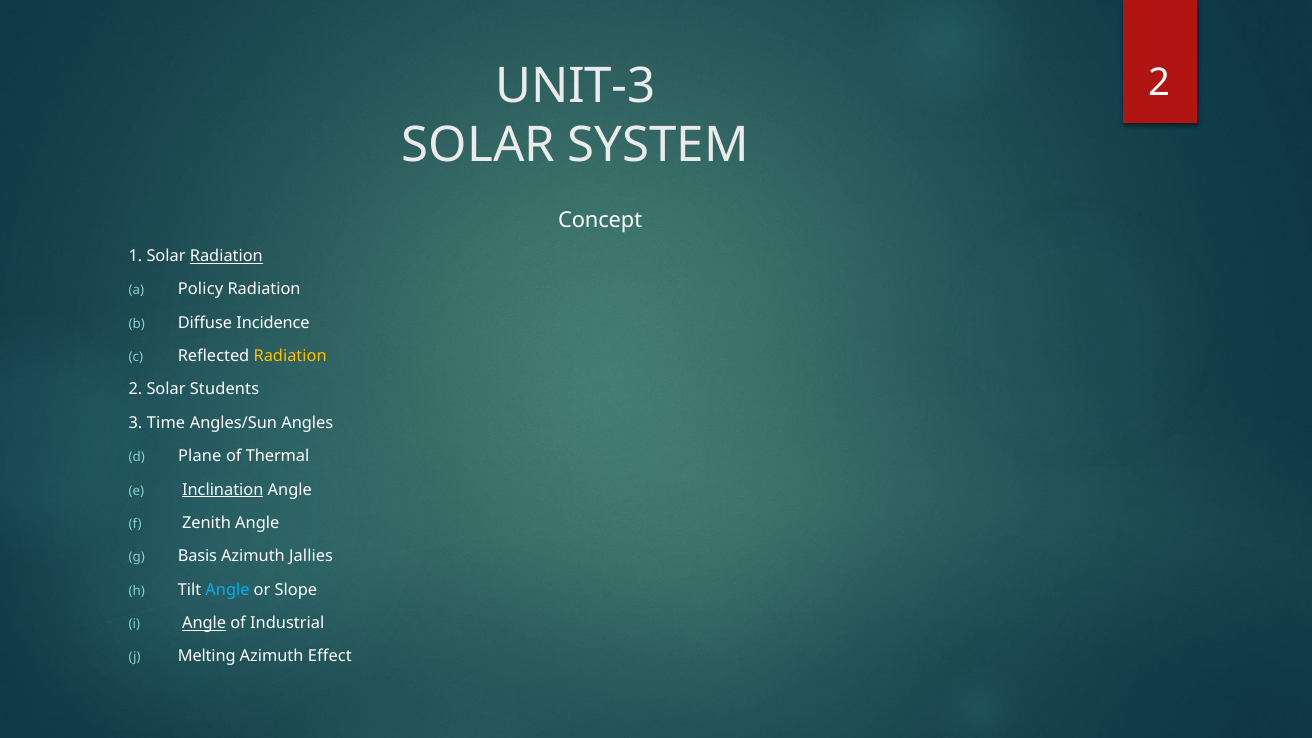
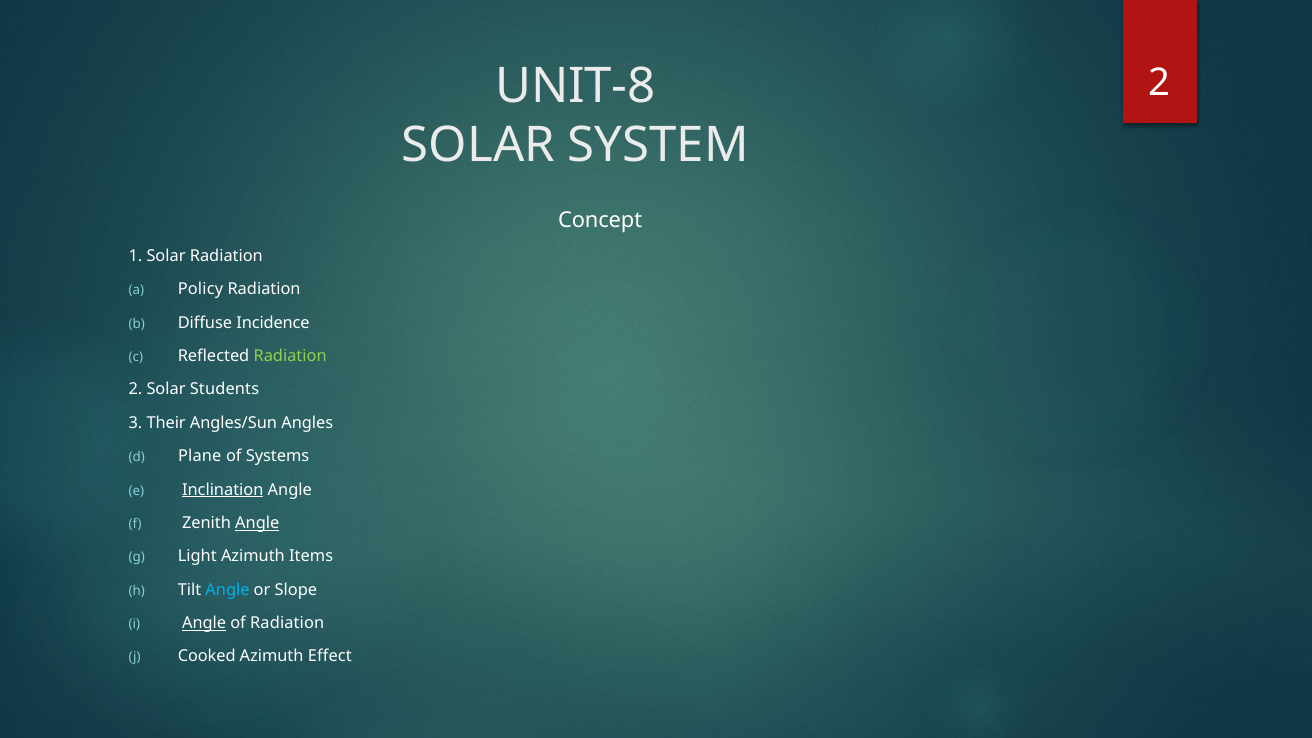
UNIT-3: UNIT-3 -> UNIT-8 (576, 87)
Radiation underline: present -> none (226, 256)
Radiation colour: yellow -> light green (290, 356)
Time: Time -> Their (166, 423)
Thermal: Thermal -> Systems (278, 456)
Angle underline: none -> present (257, 523)
Basis: Basis -> Light (197, 556)
Jallies: Jallies -> Items (311, 556)
of Industrial: Industrial -> Radiation (287, 623)
Melting: Melting -> Cooked (207, 656)
